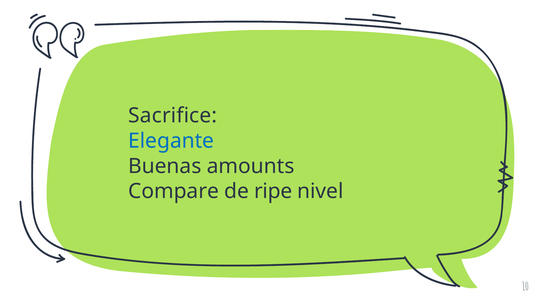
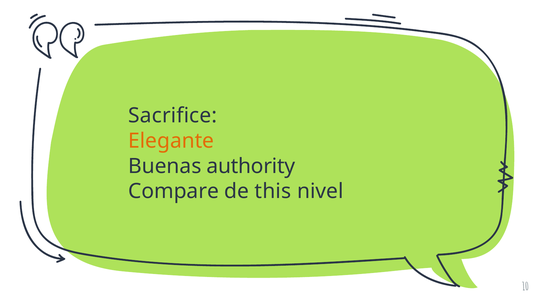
Elegante colour: blue -> orange (171, 141)
amounts: amounts -> authority (251, 166)
ripe: ripe -> this (273, 191)
